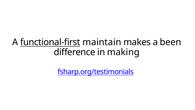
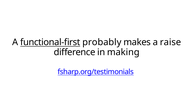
maintain: maintain -> probably (102, 42)
been: been -> raise (171, 42)
